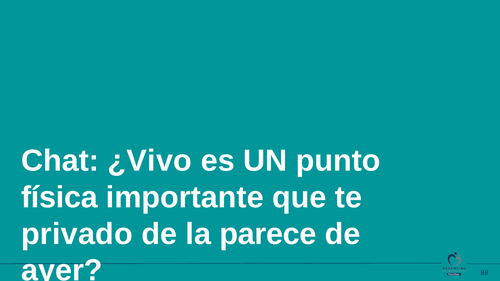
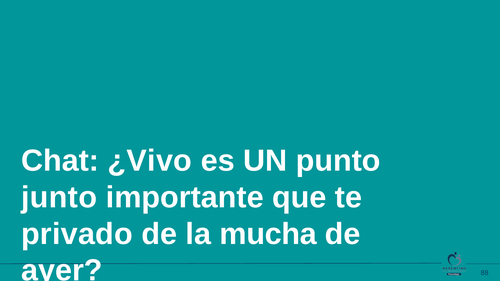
física: física -> junto (59, 198)
parece: parece -> mucha (268, 234)
